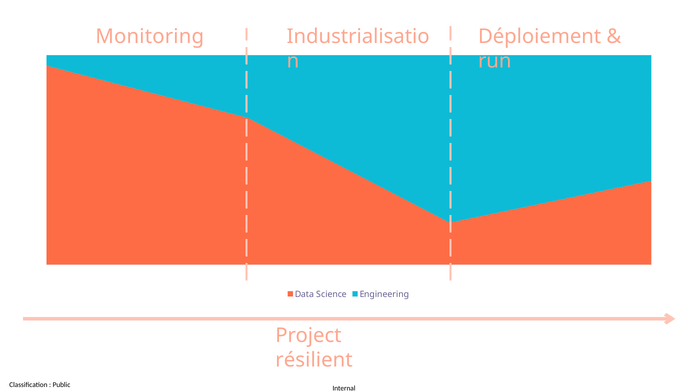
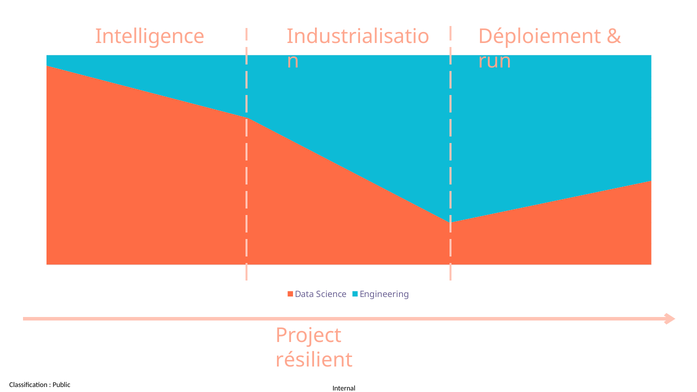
Monitoring: Monitoring -> Intelligence (150, 36)
